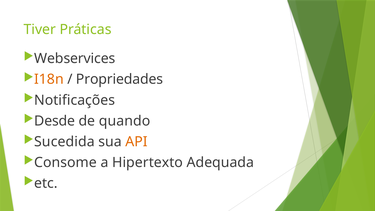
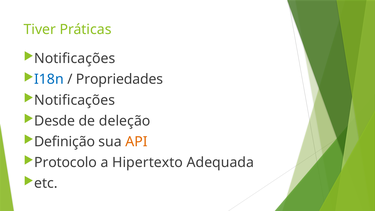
Webservices: Webservices -> Notificações (75, 59)
I18n colour: orange -> blue (49, 79)
quando: quando -> deleção (125, 121)
Sucedida: Sucedida -> Definição (65, 142)
Consome: Consome -> Protocolo (66, 162)
